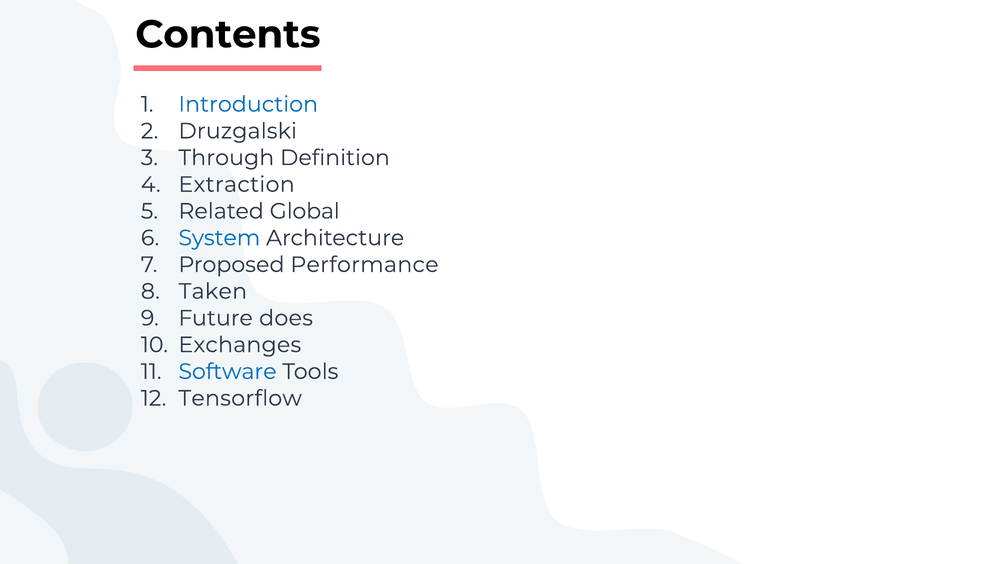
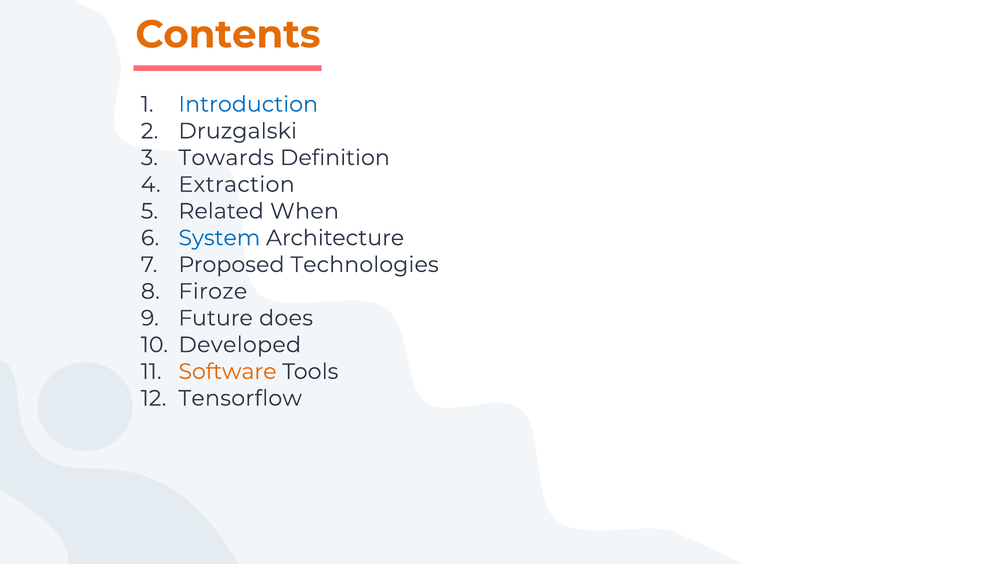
Contents colour: black -> orange (228, 35)
Through: Through -> Towards (226, 158)
Global: Global -> When (305, 211)
Performance: Performance -> Technologies (365, 264)
Taken: Taken -> Firoze (213, 291)
Exchanges: Exchanges -> Developed (240, 345)
Software colour: blue -> orange (227, 371)
